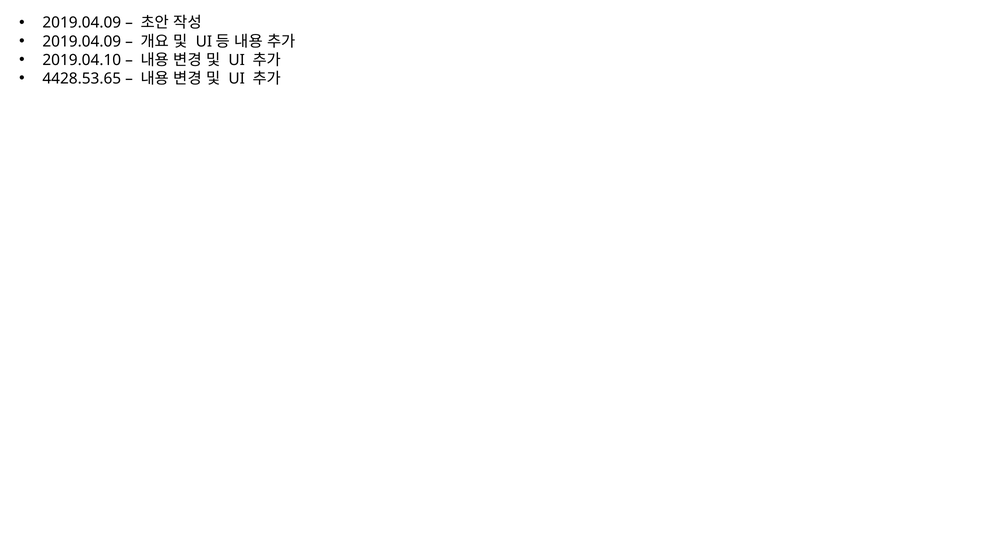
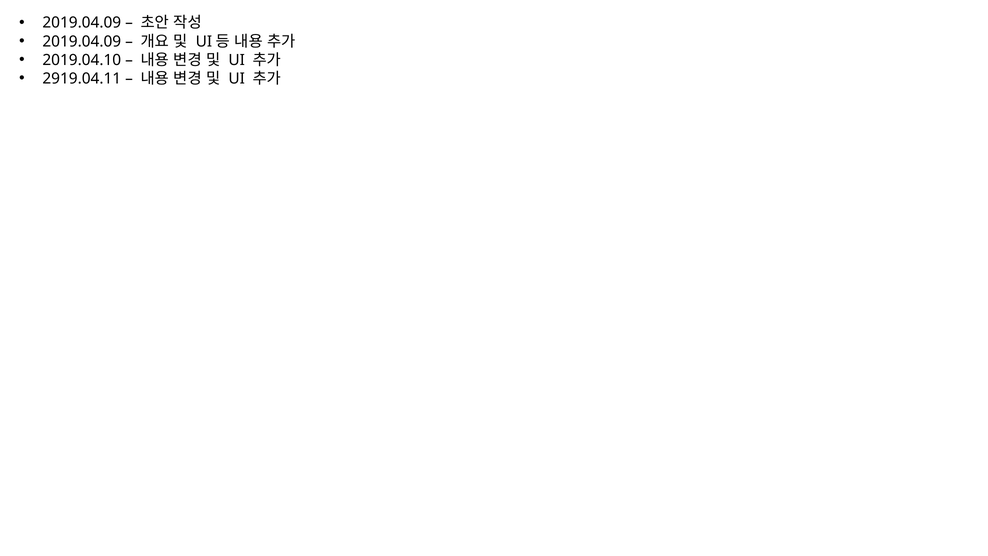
4428.53.65: 4428.53.65 -> 2919.04.11 (82, 78)
